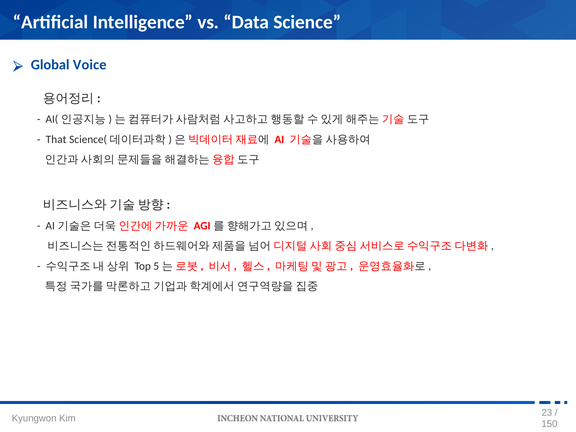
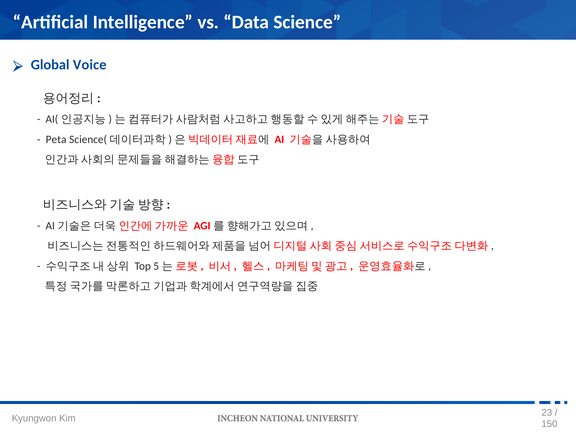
That: That -> Peta (56, 139)
